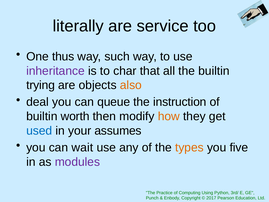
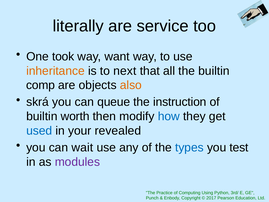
thus: thus -> took (63, 56)
such: such -> want (117, 56)
inheritance colour: purple -> orange (55, 71)
char: char -> next (125, 71)
trying: trying -> comp (41, 85)
deal: deal -> skrá (38, 102)
how colour: orange -> blue (169, 116)
assumes: assumes -> revealed (118, 131)
types colour: orange -> blue (189, 147)
five: five -> test (239, 147)
